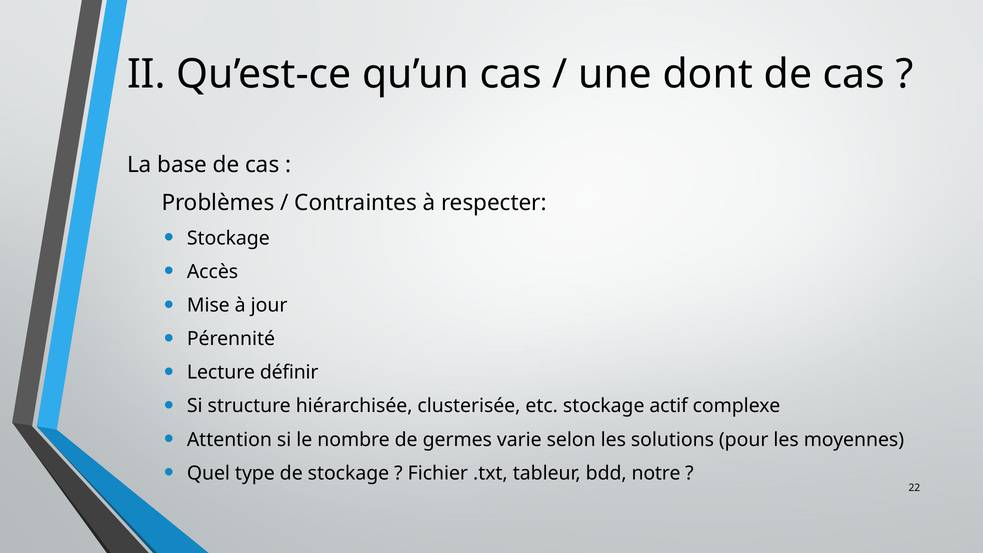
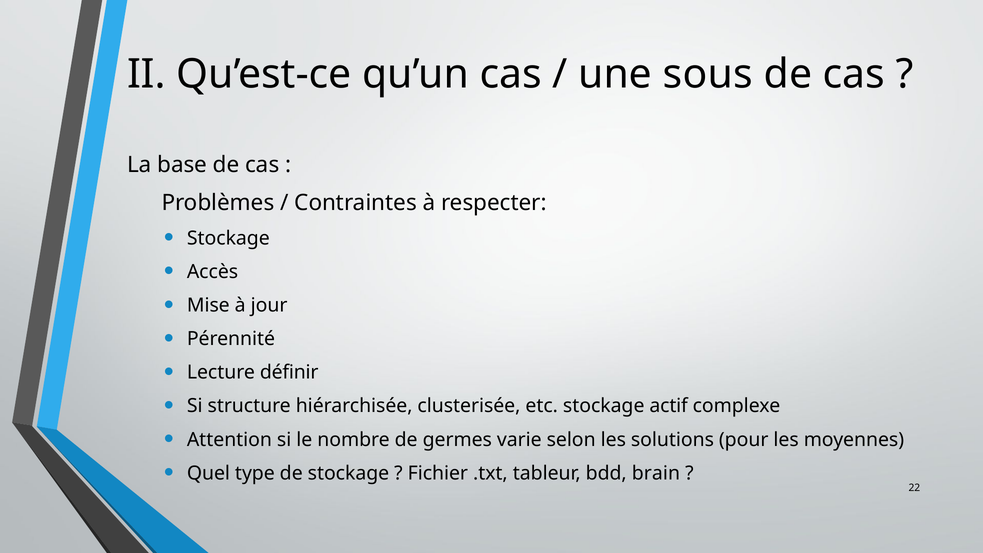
dont: dont -> sous (708, 74)
notre: notre -> brain (656, 473)
